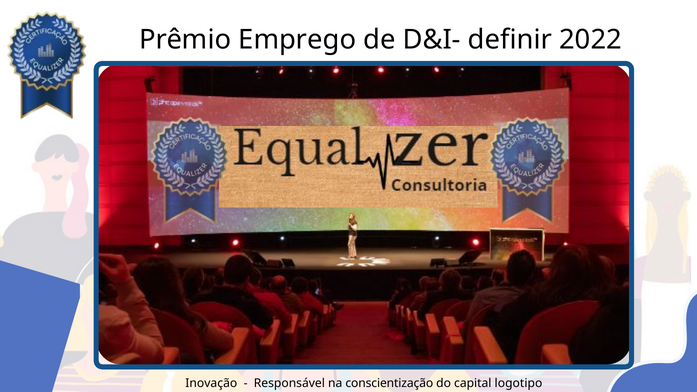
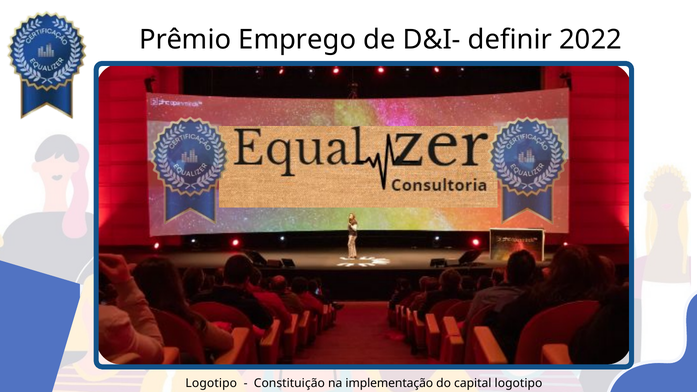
Inovação: Inovação -> Logotipo (211, 383)
Responsável: Responsável -> Constituição (289, 383)
conscientização: conscientização -> implementação (389, 383)
